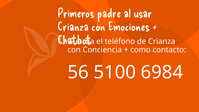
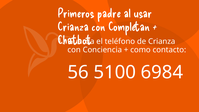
Emociones: Emociones -> Completan (129, 27)
